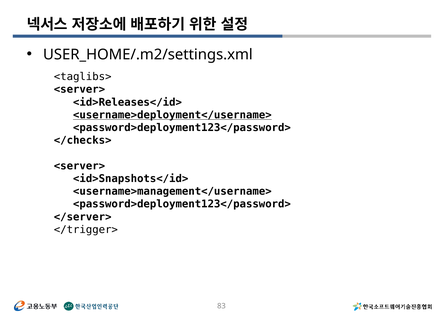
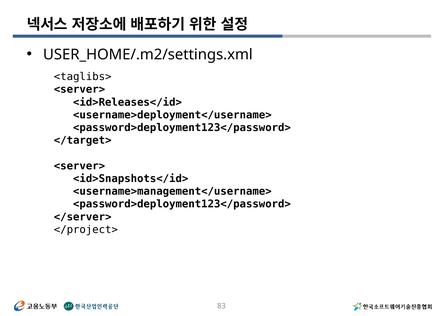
<username>deployment</username> underline: present -> none (172, 115)
</checks>: </checks> -> </target> (83, 140)
</trigger>: </trigger> -> </project> (86, 230)
